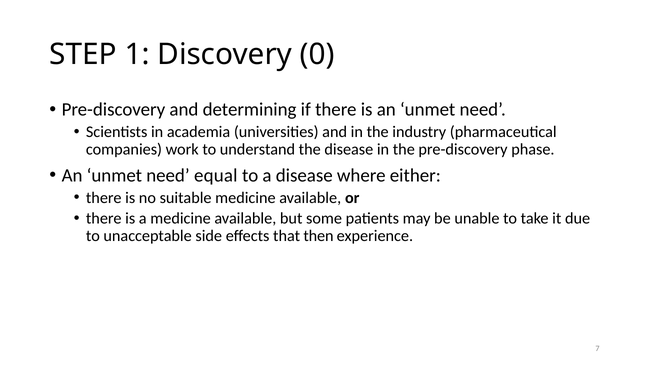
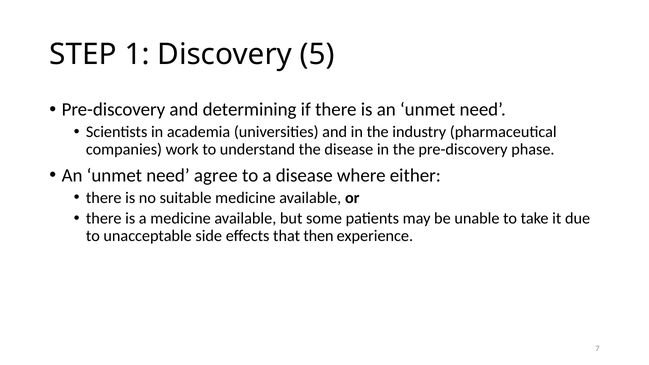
0: 0 -> 5 (317, 55)
equal: equal -> agree (216, 175)
